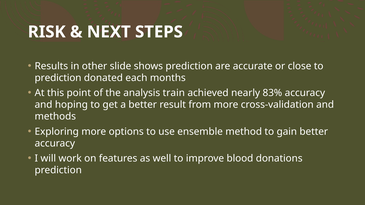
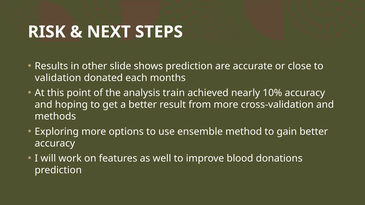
prediction: prediction -> validation (58, 78)
83%: 83% -> 10% (272, 93)
